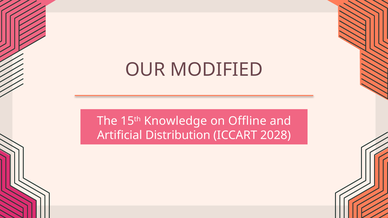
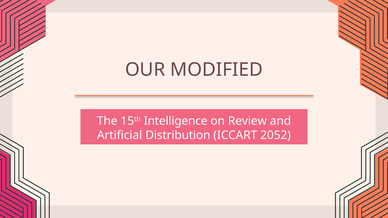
Knowledge: Knowledge -> Intelligence (176, 121)
Offline: Offline -> Review (247, 121)
2028: 2028 -> 2052 (276, 135)
